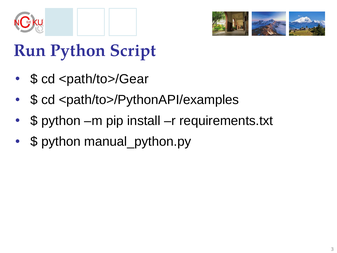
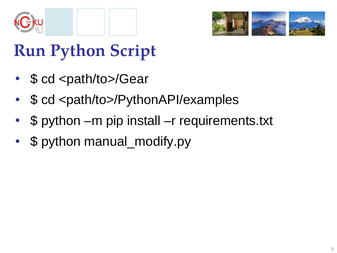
manual_python.py: manual_python.py -> manual_modify.py (138, 141)
